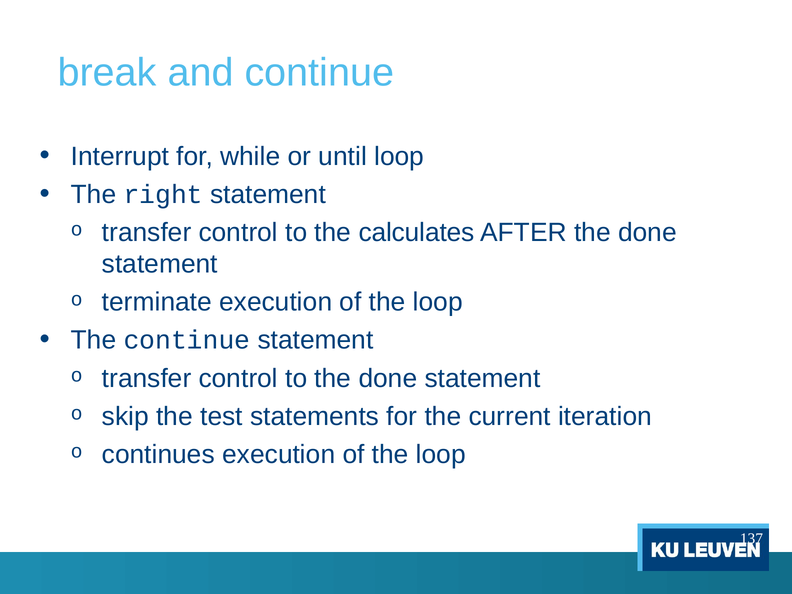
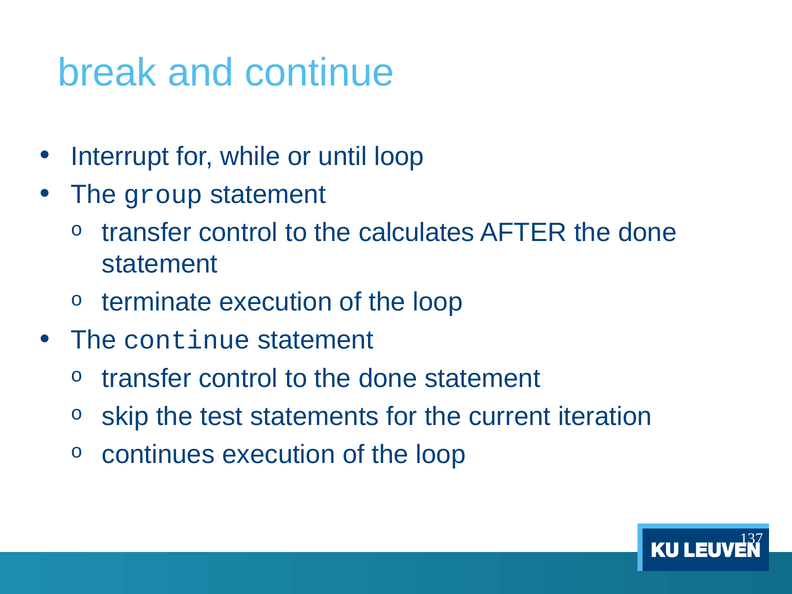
right: right -> group (163, 194)
